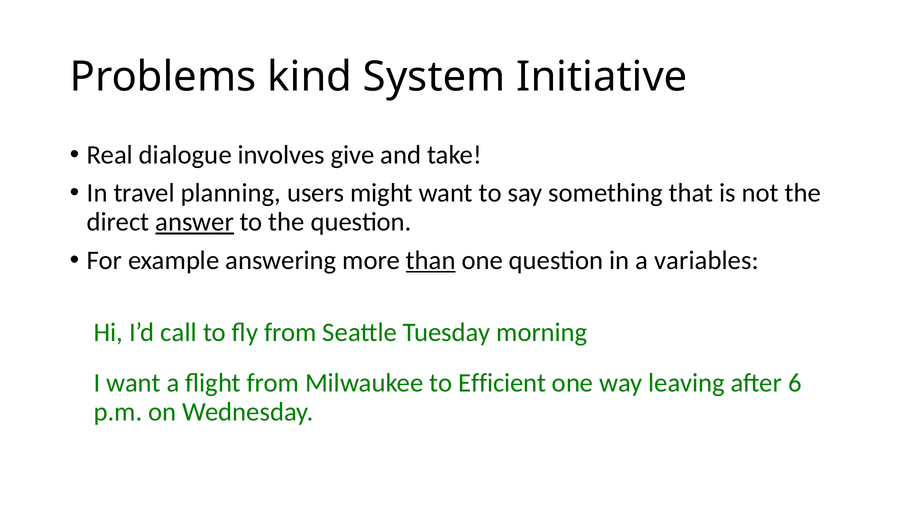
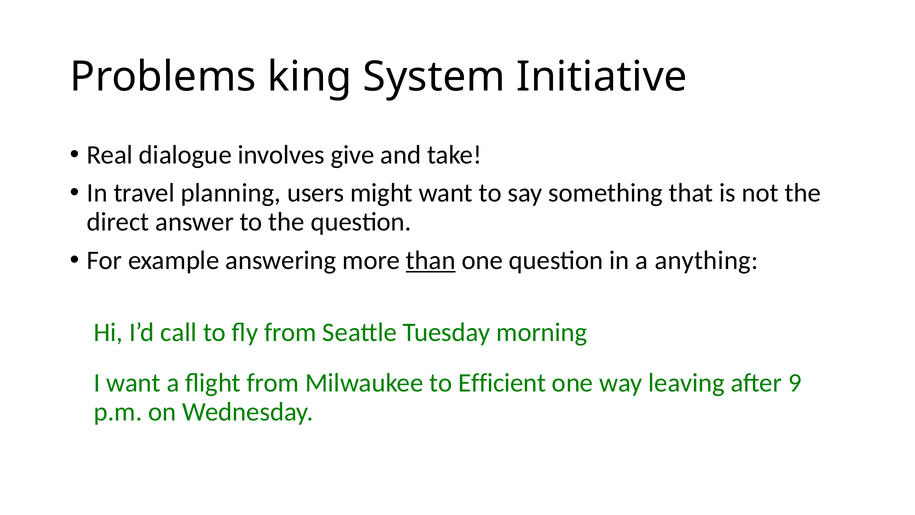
kind: kind -> king (310, 77)
answer underline: present -> none (195, 222)
variables: variables -> anything (706, 260)
6: 6 -> 9 (795, 383)
